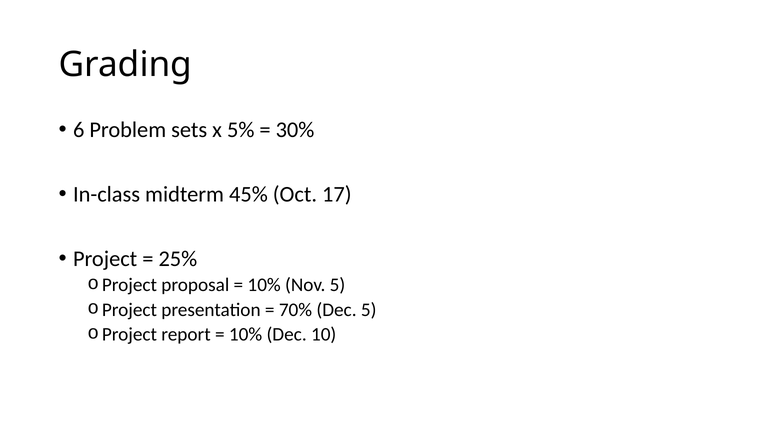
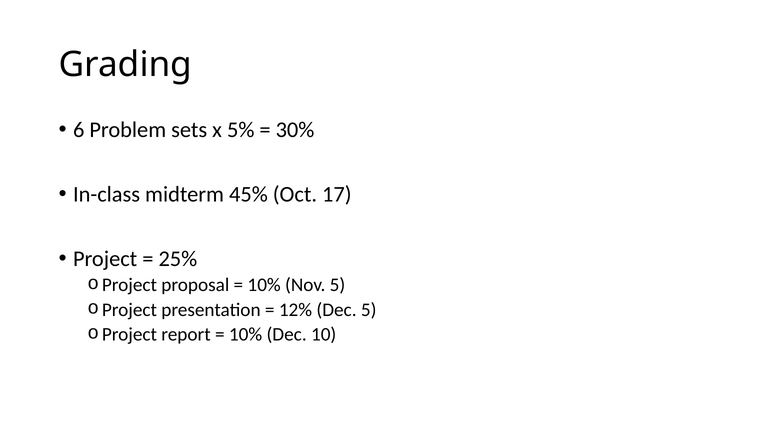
70%: 70% -> 12% (295, 310)
